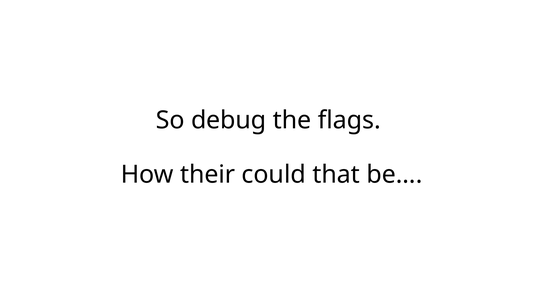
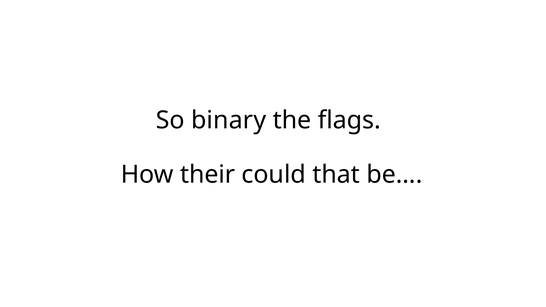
debug: debug -> binary (229, 120)
